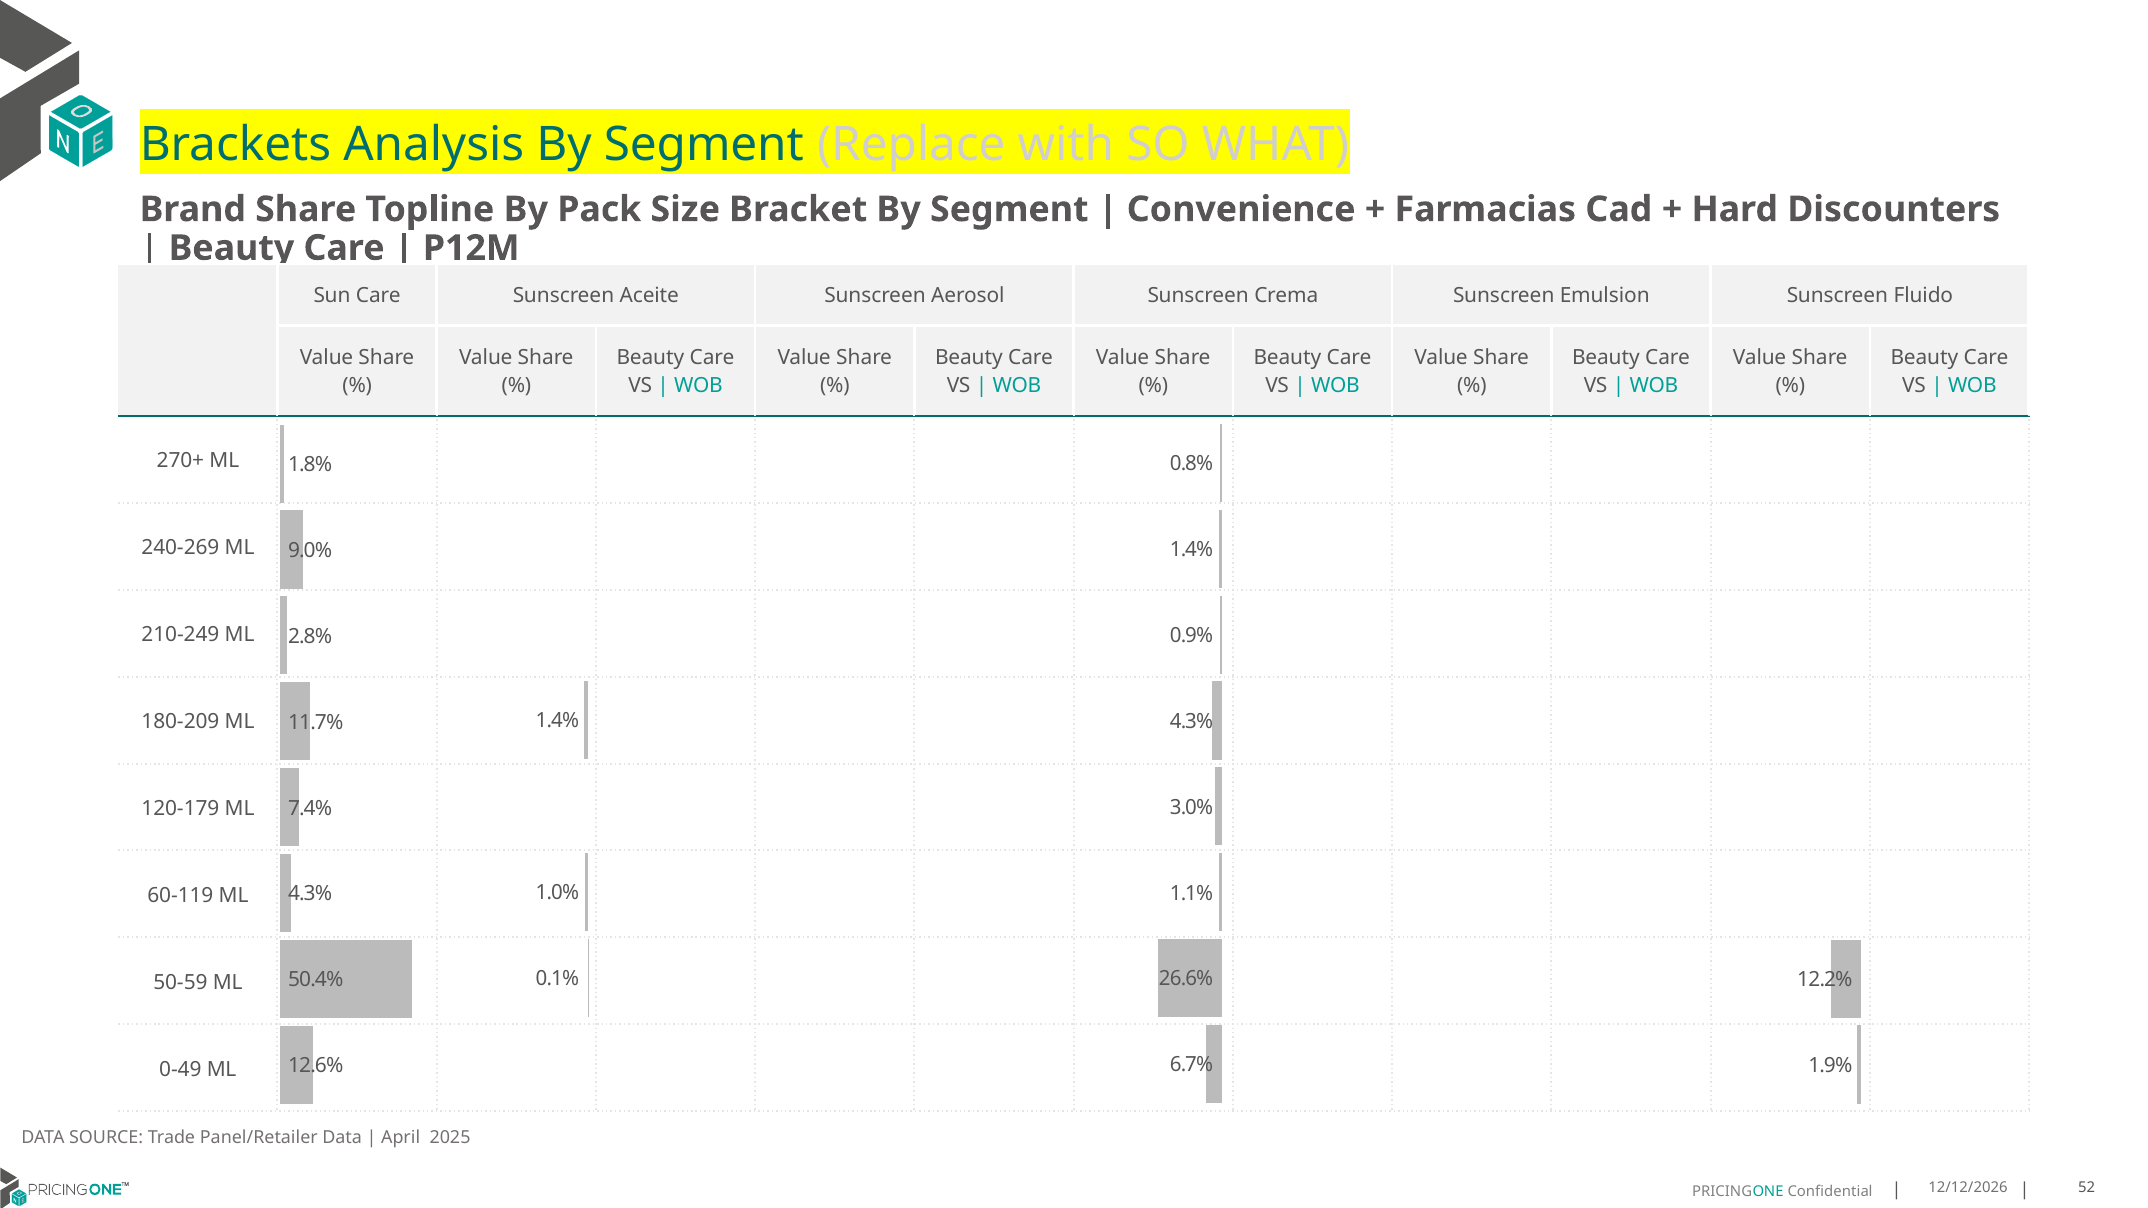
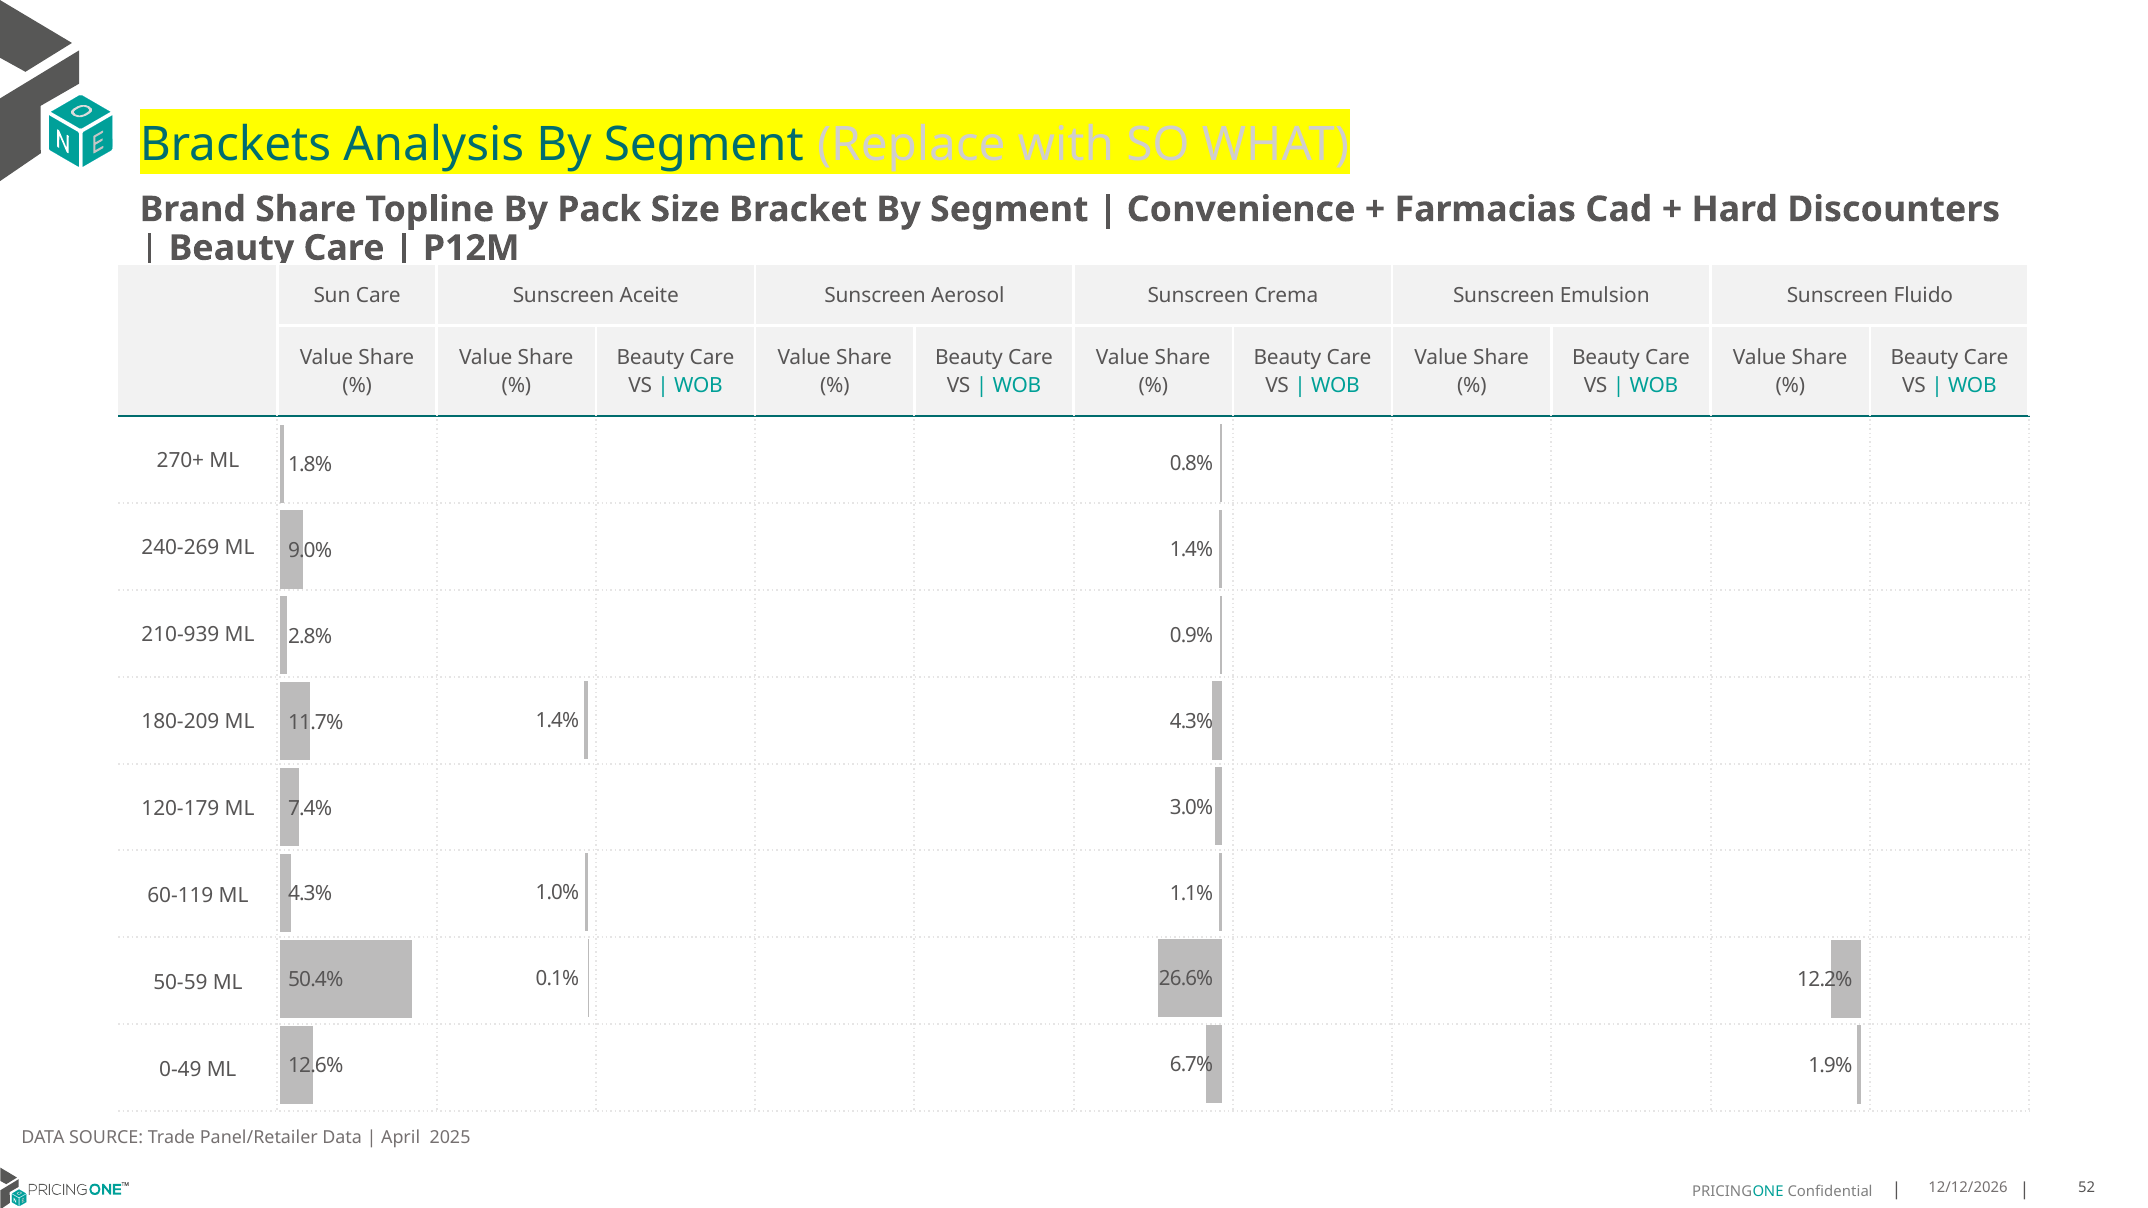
210-249: 210-249 -> 210-939 (180, 635)
